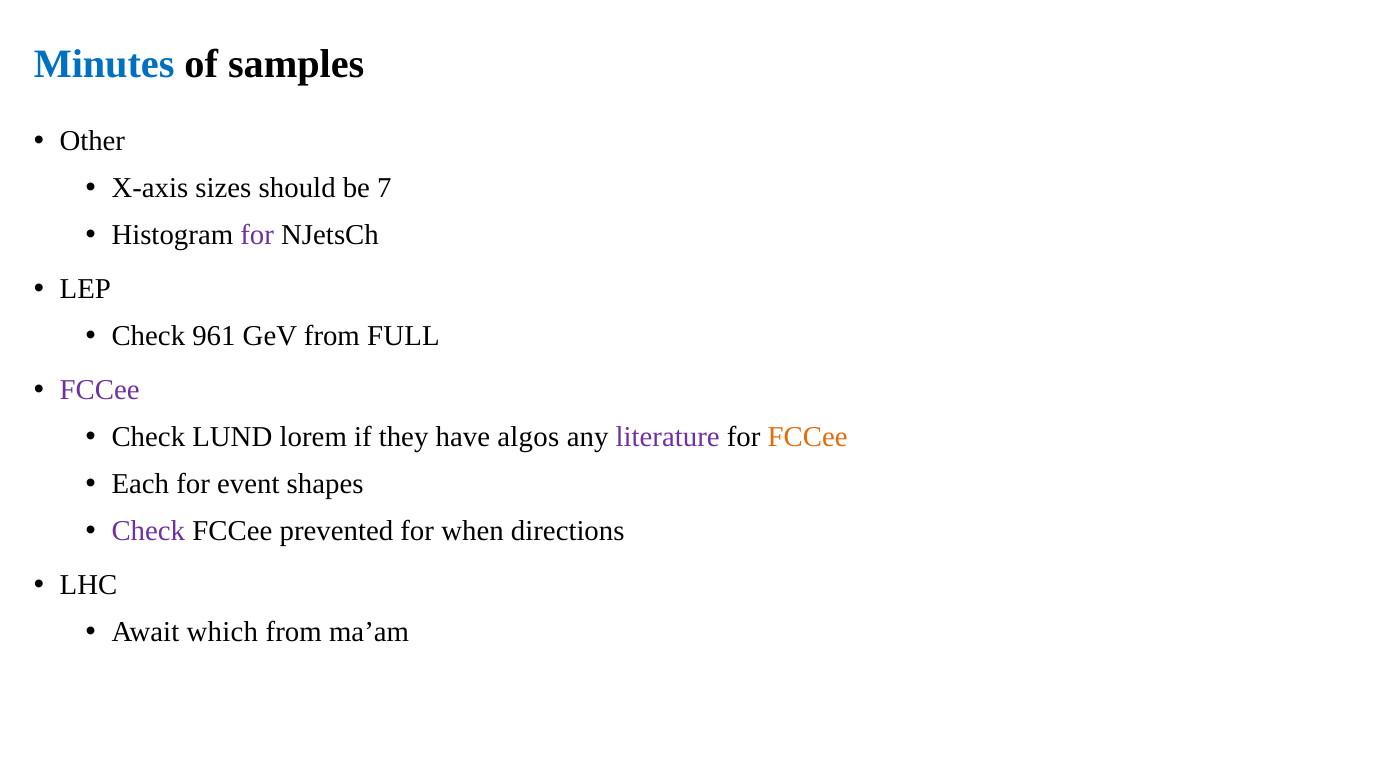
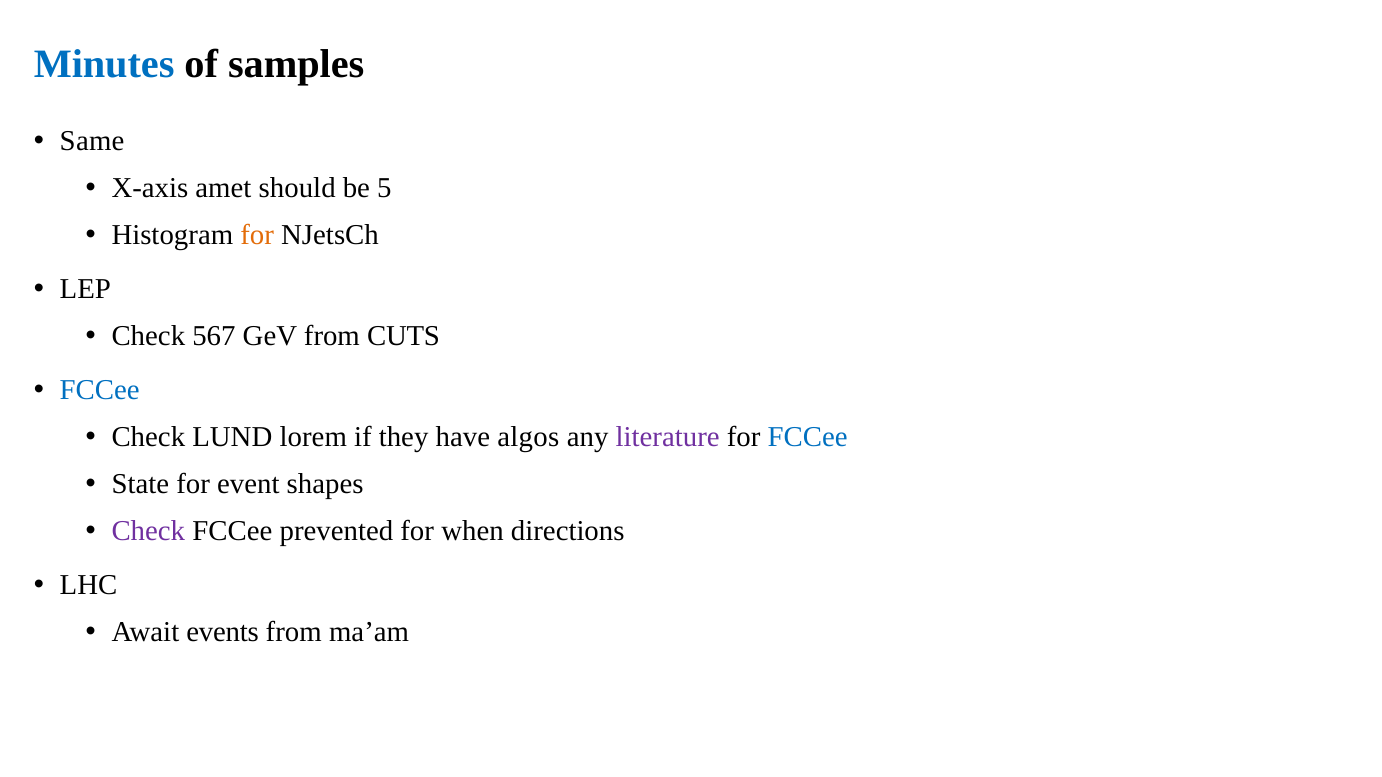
Other: Other -> Same (92, 141)
sizes: sizes -> amet (223, 188)
7: 7 -> 5 (384, 188)
for colour: purple -> orange (257, 235)
961: 961 -> 567 (214, 336)
FULL: FULL -> CUTS (404, 336)
FCCee colour: purple -> blue (100, 391)
FCCee colour: orange -> blue (808, 438)
Each: Each -> State (140, 484)
which: which -> events (223, 633)
